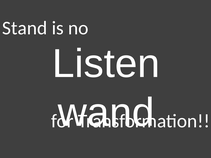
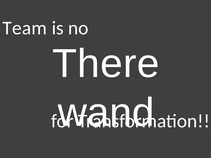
Stand: Stand -> Team (25, 28)
Listen: Listen -> There (106, 64)
